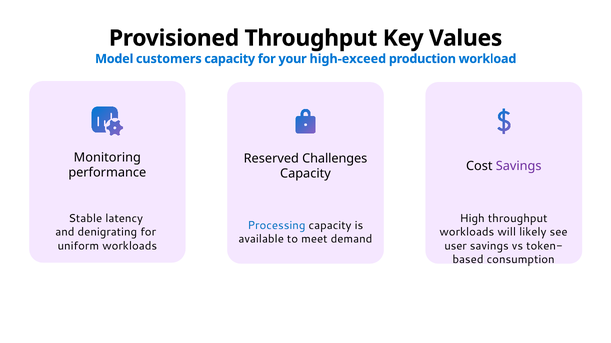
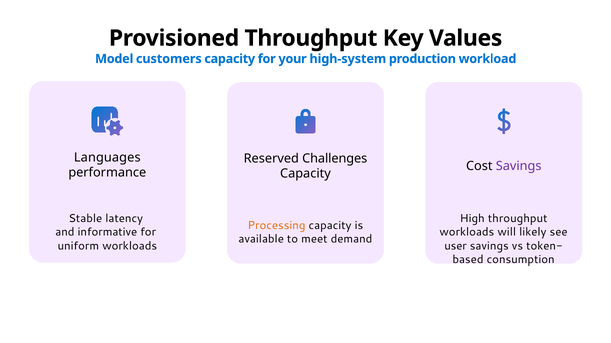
high-exceed: high-exceed -> high-system (348, 59)
Monitoring: Monitoring -> Languages (107, 158)
Processing colour: blue -> orange (277, 226)
denigrating: denigrating -> informative (107, 233)
